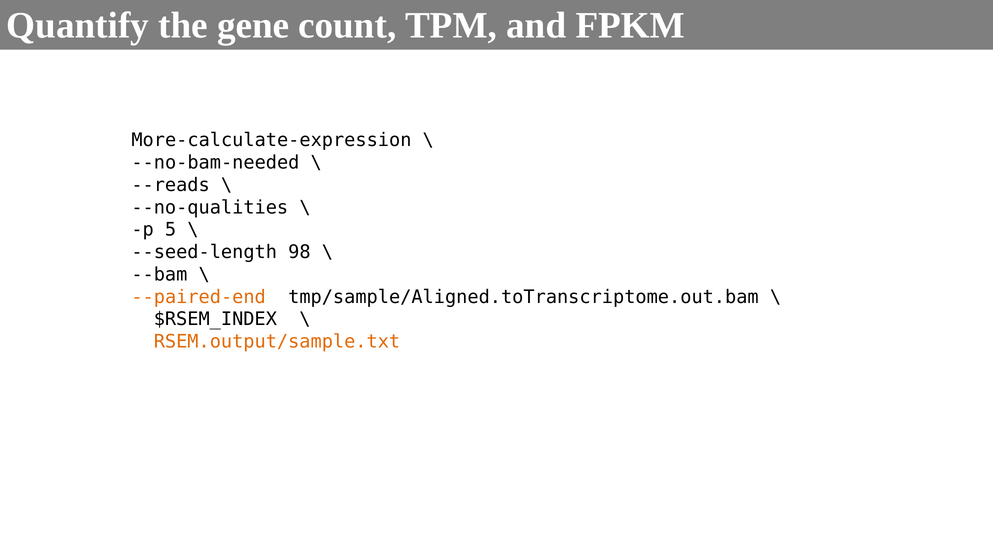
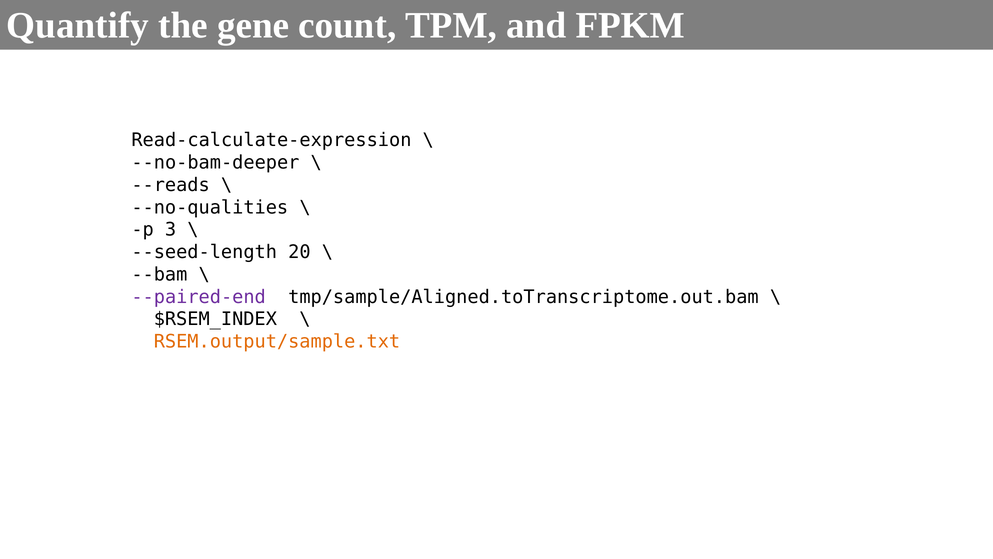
More-calculate-expression: More-calculate-expression -> Read-calculate-expression (271, 140)
--no-bam-needed: --no-bam-needed -> --no-bam-deeper (215, 163)
5: 5 -> 3 (171, 230)
98: 98 -> 20 (299, 252)
--paired-end colour: orange -> purple (199, 297)
